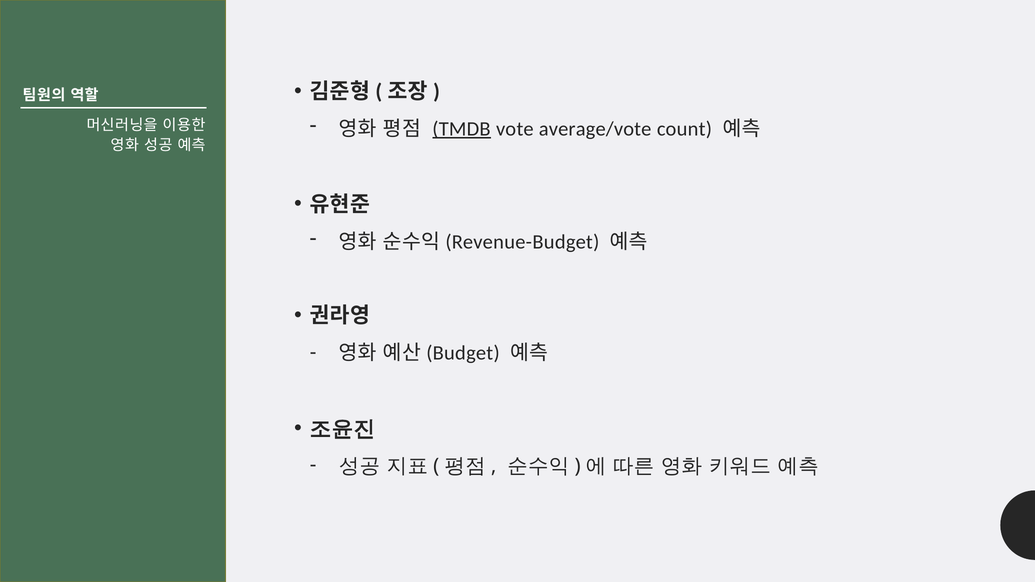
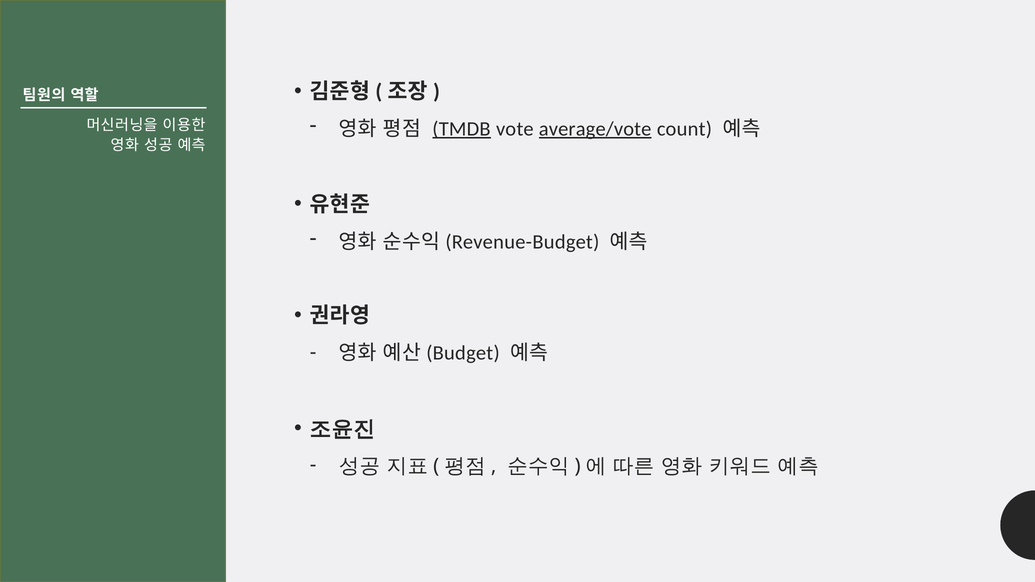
average/vote underline: none -> present (595, 129)
